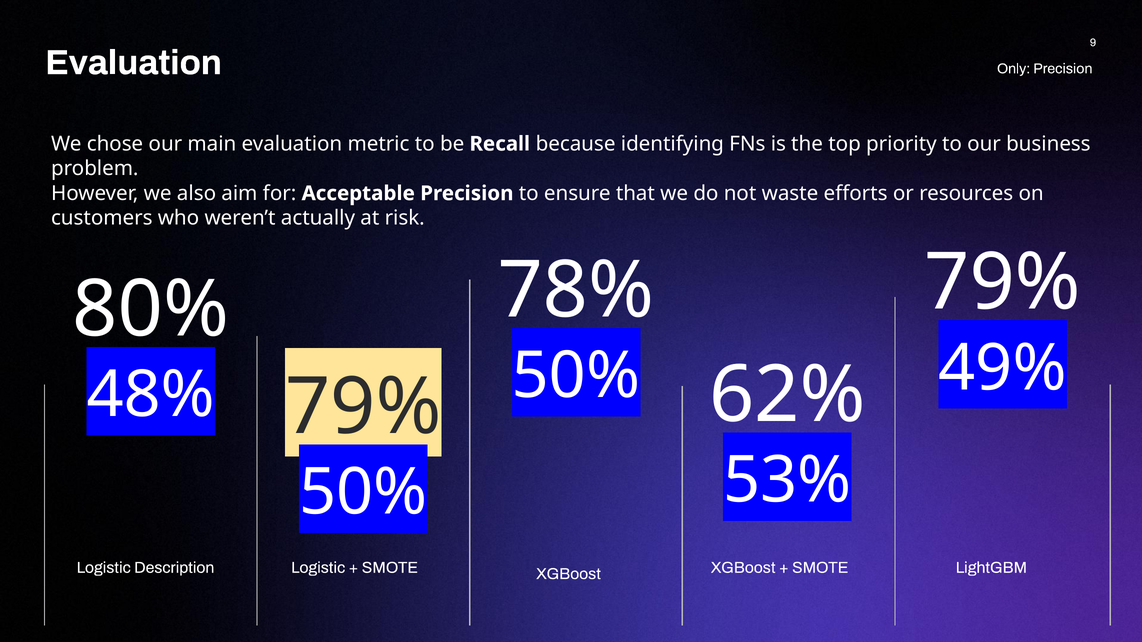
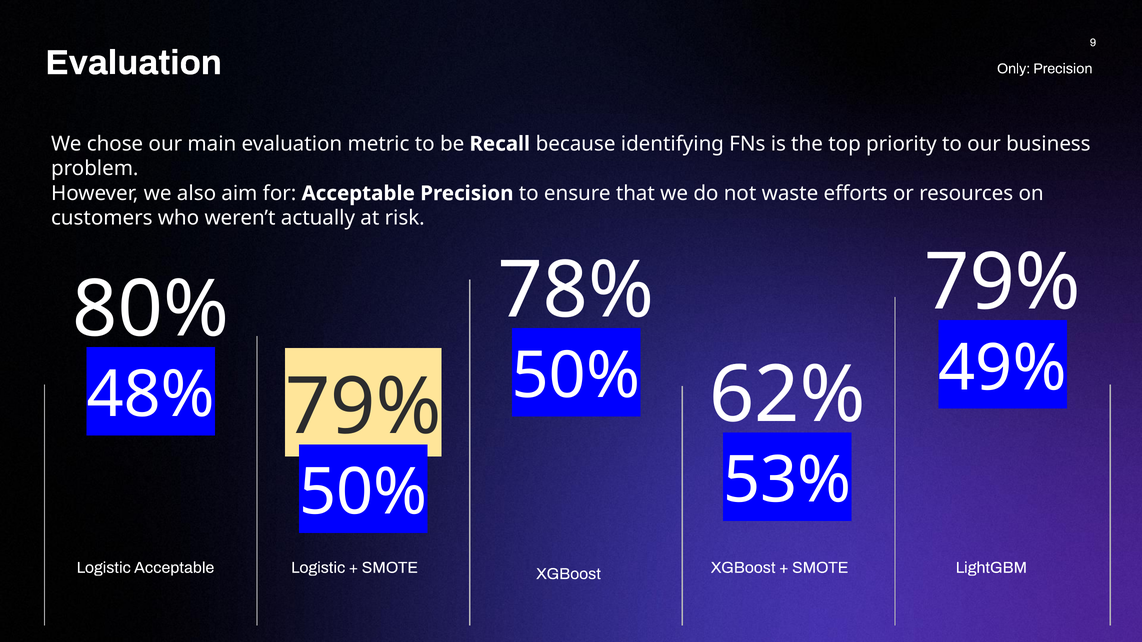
Logistic Description: Description -> Acceptable (174, 568)
